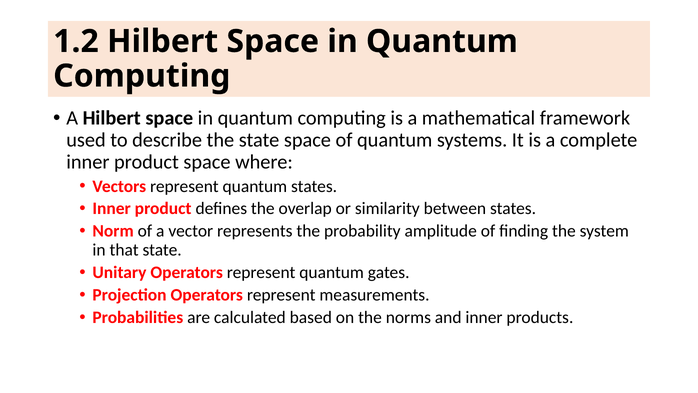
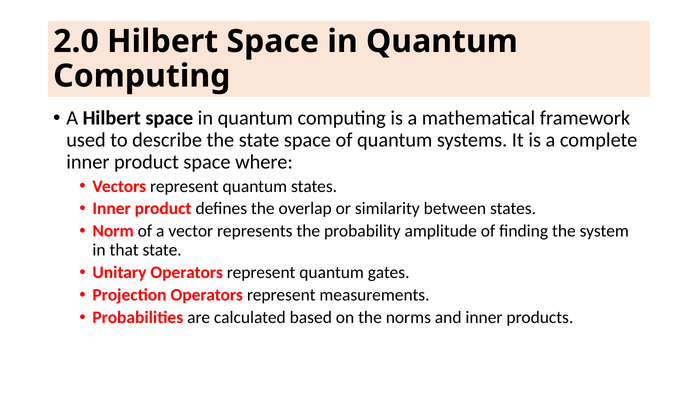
1.2: 1.2 -> 2.0 (76, 41)
